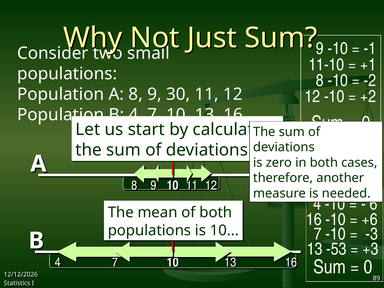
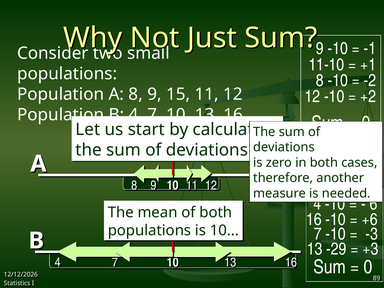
30: 30 -> 15 (178, 94)
-53: -53 -> -29 (336, 249)
